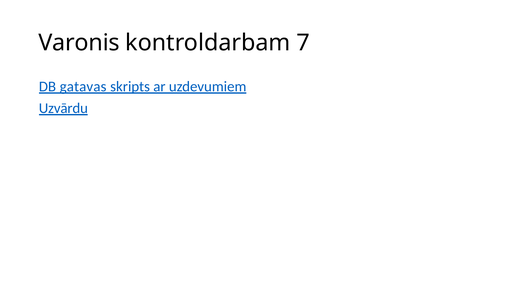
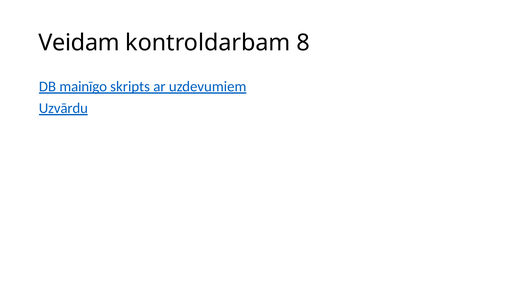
Varonis: Varonis -> Veidam (79, 43)
7: 7 -> 8 (303, 43)
gatavas: gatavas -> mainīgo (83, 86)
